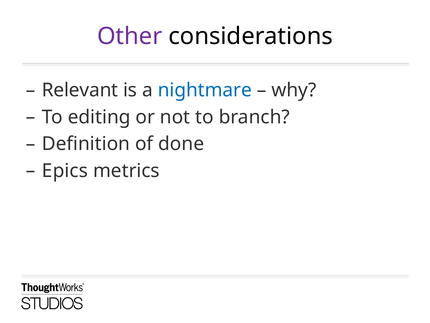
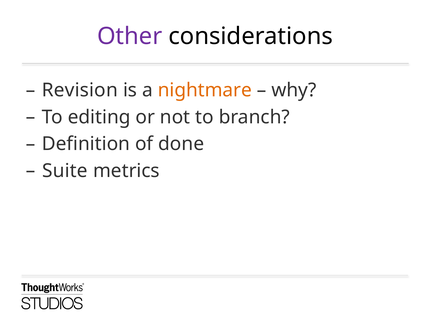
Relevant: Relevant -> Revision (80, 90)
nightmare colour: blue -> orange (205, 90)
Epics: Epics -> Suite (65, 171)
